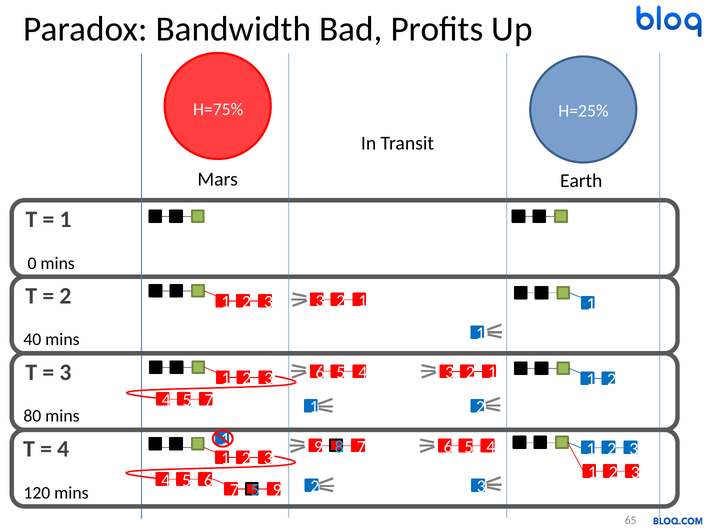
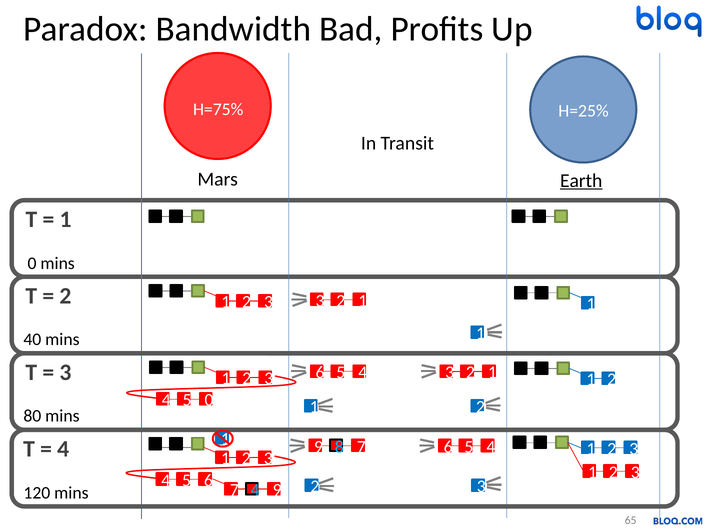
Earth underline: none -> present (581, 181)
5 7: 7 -> 0 (209, 400)
7 5: 5 -> 4 (255, 490)
